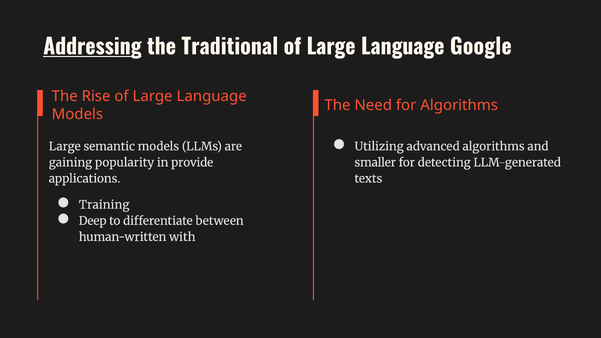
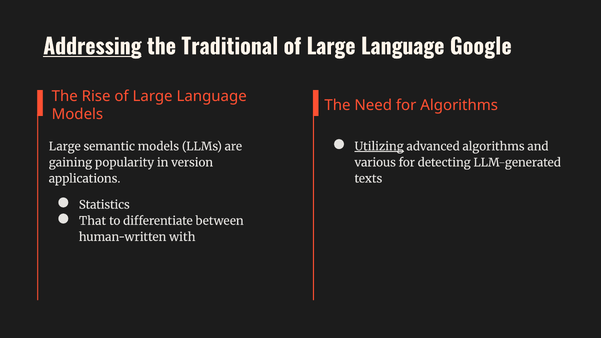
Utilizing underline: none -> present (379, 147)
provide: provide -> version (192, 163)
smaller: smaller -> various (375, 163)
Training: Training -> Statistics (104, 205)
Deep: Deep -> That (93, 221)
